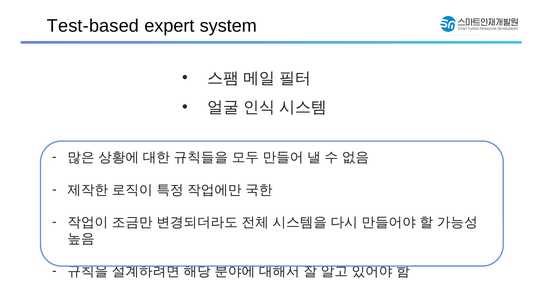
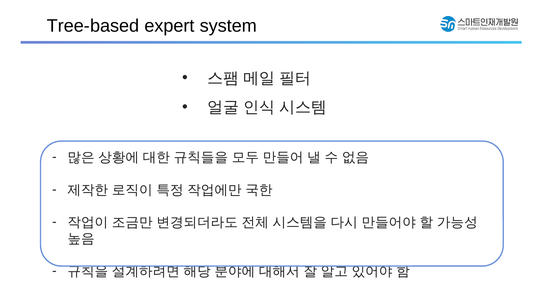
Test-based: Test-based -> Tree-based (93, 26)
